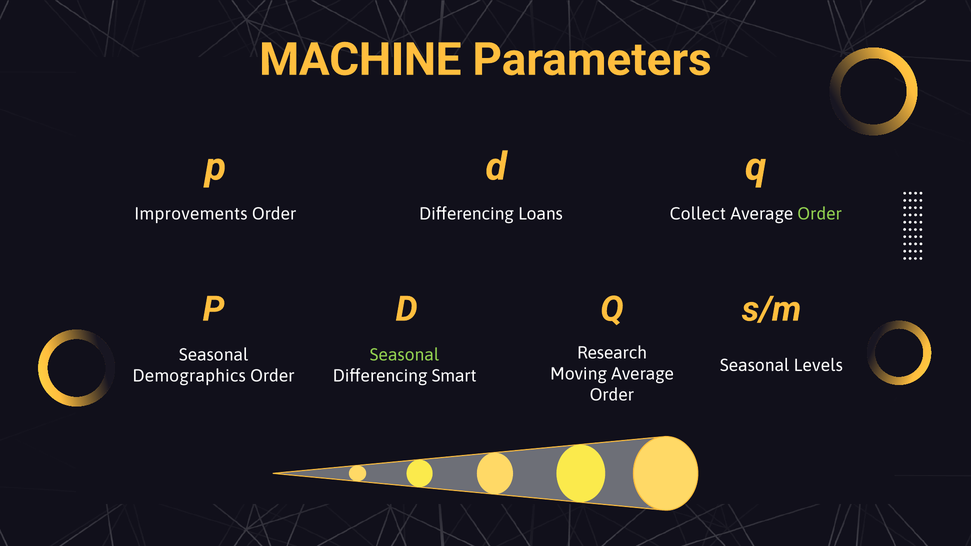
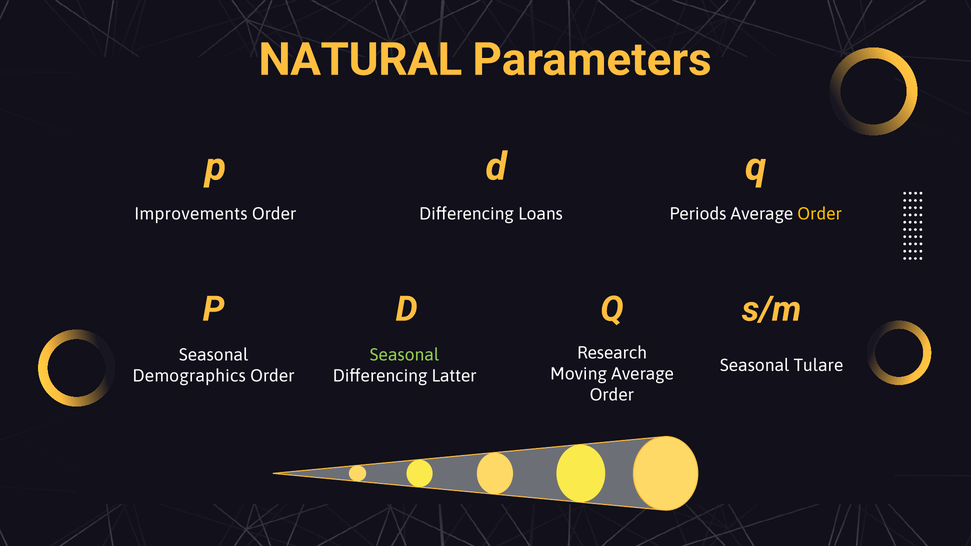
MACHINE: MACHINE -> NATURAL (360, 60)
Collect: Collect -> Periods (698, 214)
Order colour: light green -> yellow (820, 214)
Levels: Levels -> Tulare (818, 366)
Smart: Smart -> Latter (454, 376)
